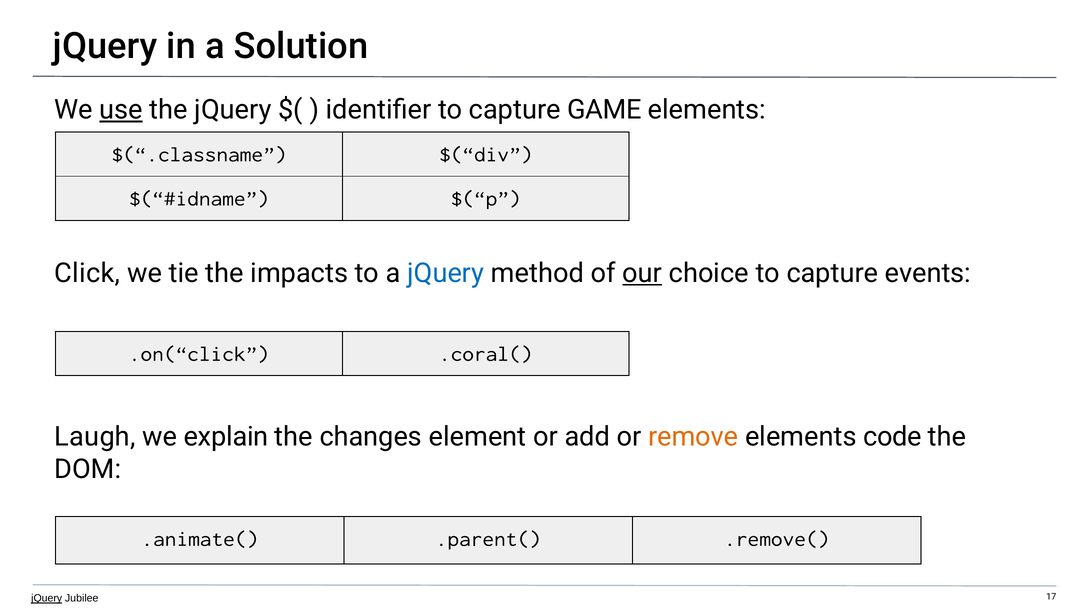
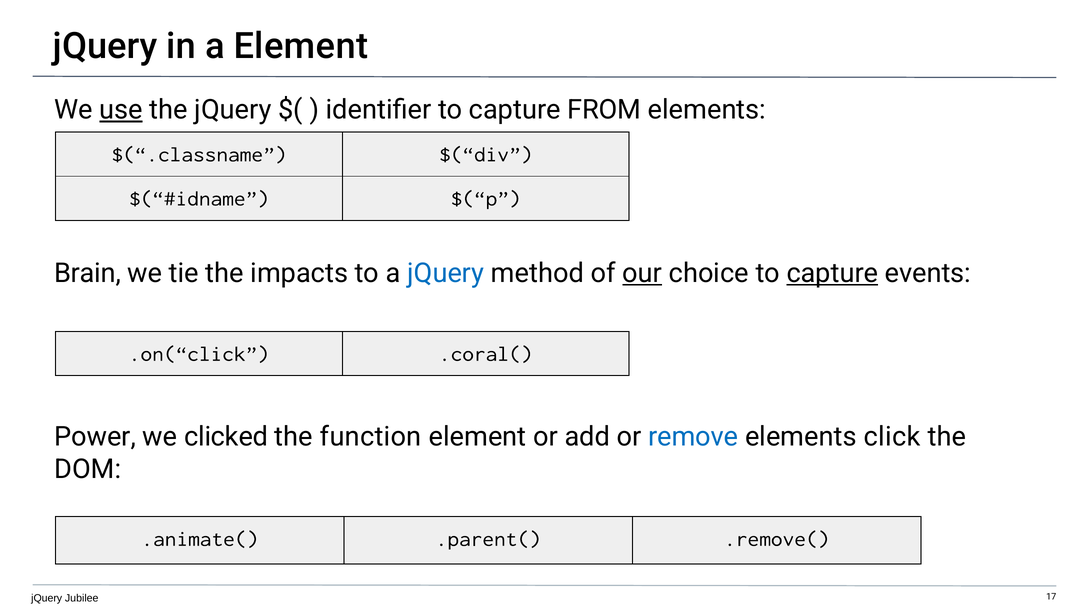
a Solution: Solution -> Element (301, 46)
GAME: GAME -> FROM (604, 110)
Click: Click -> Brain (88, 273)
capture underline: none -> present (832, 273)
Laugh: Laugh -> Power (95, 436)
explain: explain -> clicked (226, 436)
changes: changes -> function (371, 436)
remove colour: orange -> blue (693, 436)
code: code -> click (892, 436)
jQuery underline: present -> none (47, 598)
